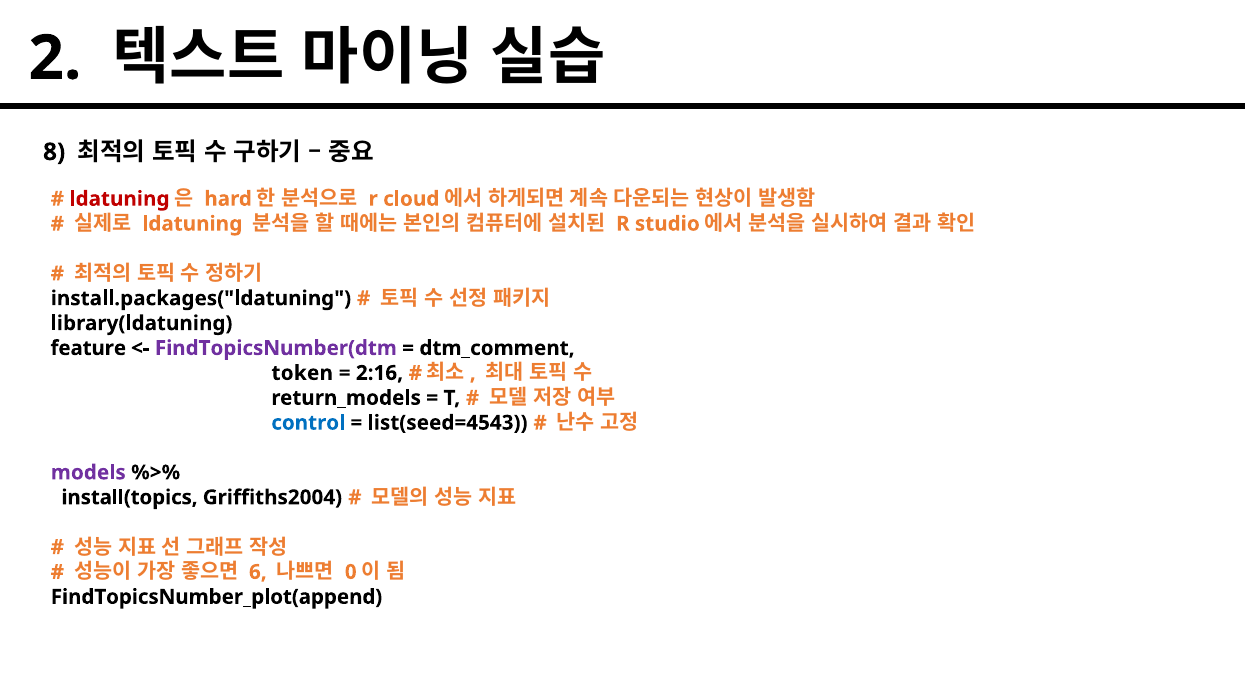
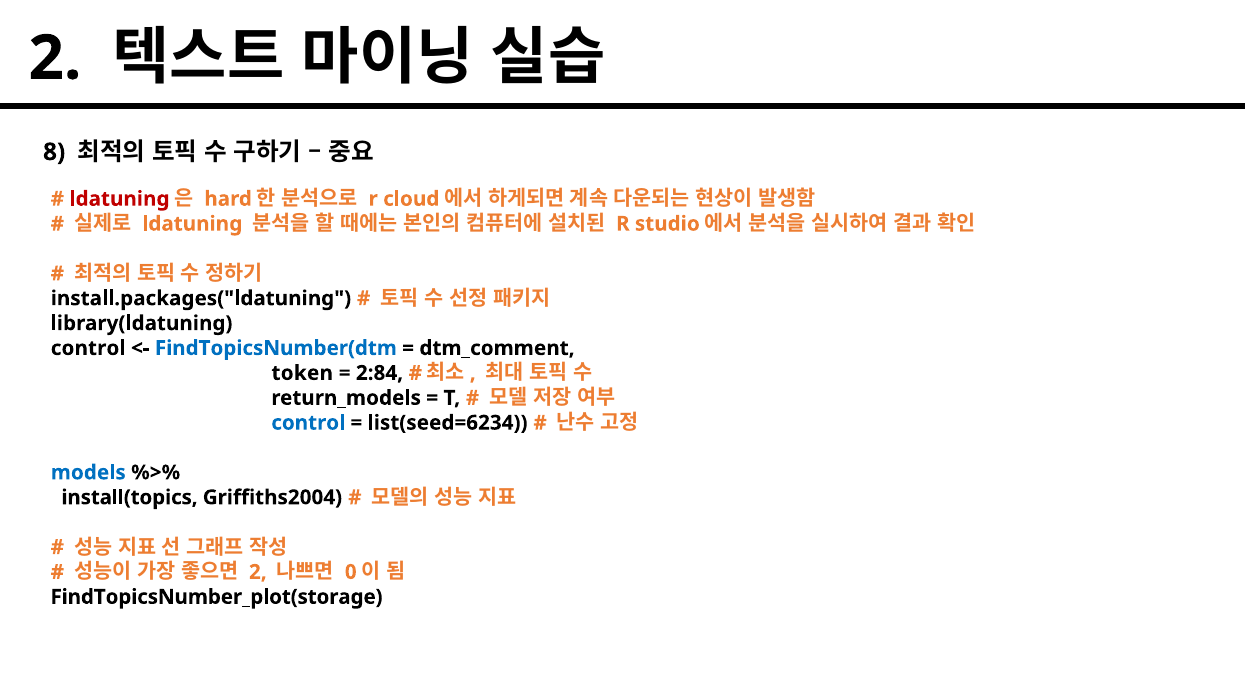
feature: feature -> control (88, 348)
FindTopicsNumber(dtm colour: purple -> blue (276, 348)
2:16: 2:16 -> 2:84 (379, 373)
list(seed=4543: list(seed=4543 -> list(seed=6234 (448, 423)
models colour: purple -> blue (88, 473)
6: 6 -> 2 (258, 572)
FindTopicsNumber_plot(append: FindTopicsNumber_plot(append -> FindTopicsNumber_plot(storage (217, 597)
